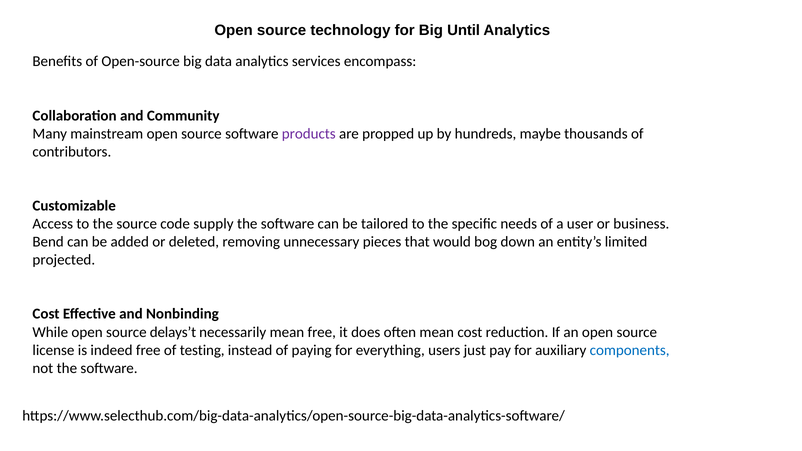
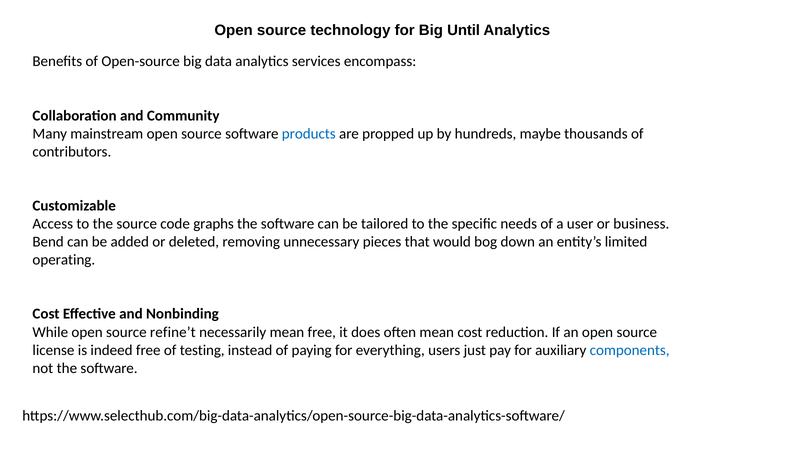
products colour: purple -> blue (309, 134)
supply: supply -> graphs (214, 224)
projected: projected -> operating (64, 260)
delays’t: delays’t -> refine’t (173, 332)
